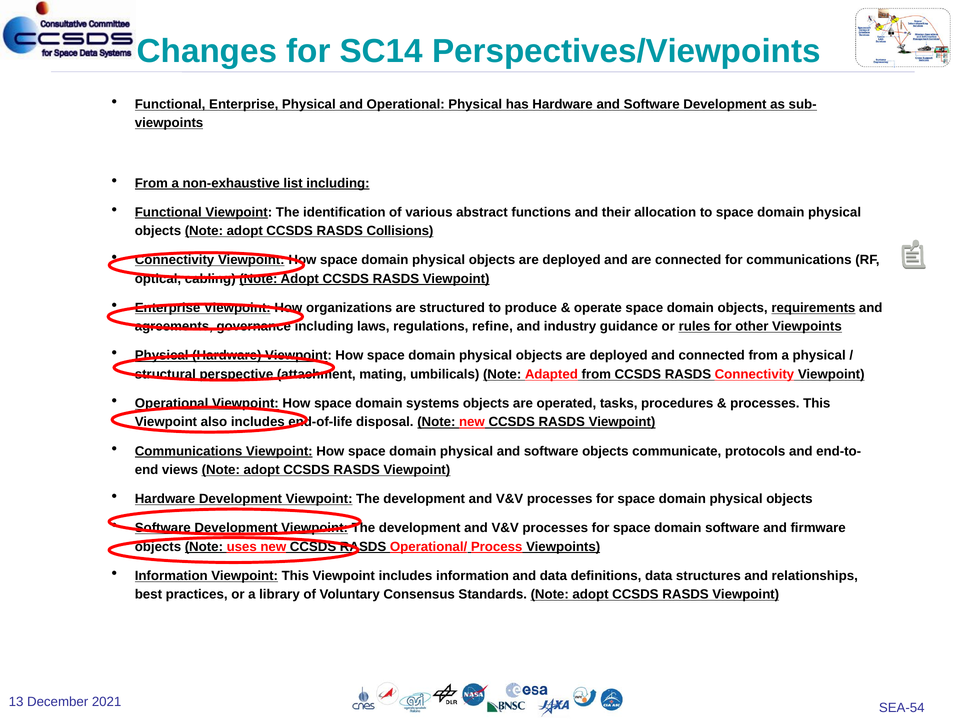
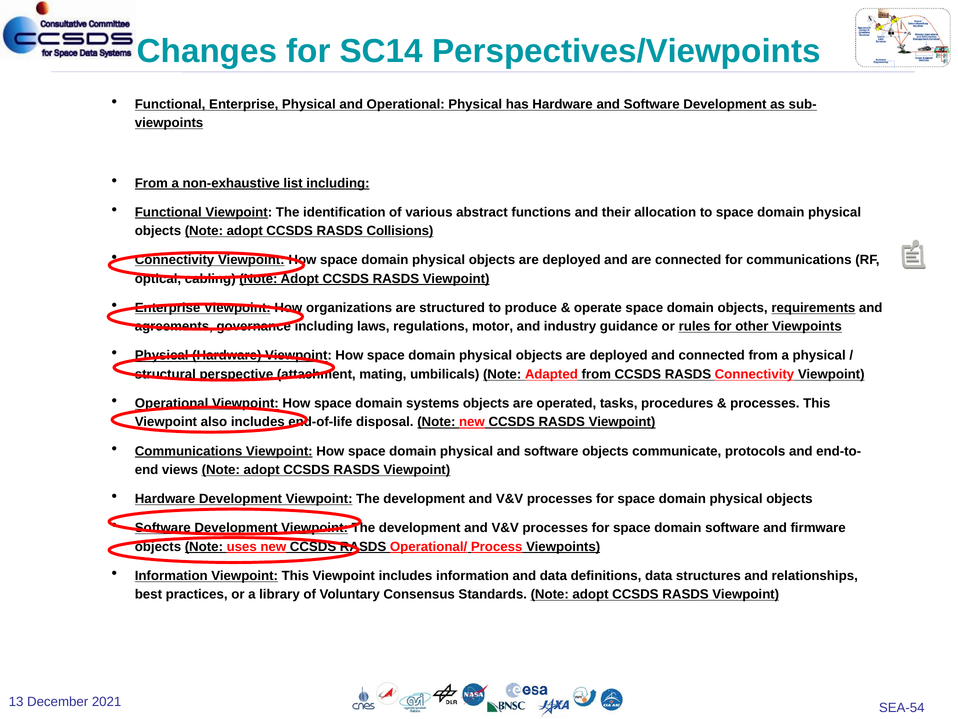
refine: refine -> motor (493, 326)
